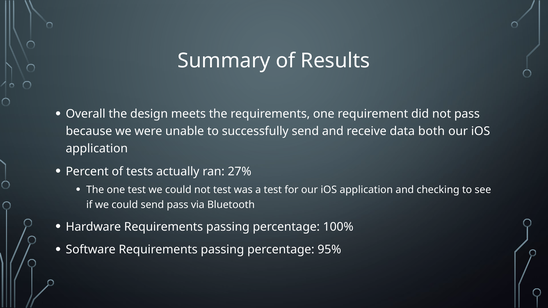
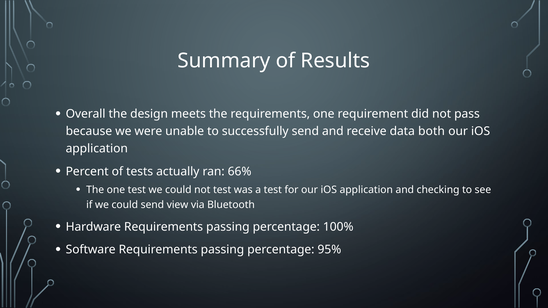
27%: 27% -> 66% (240, 172)
send pass: pass -> view (178, 205)
